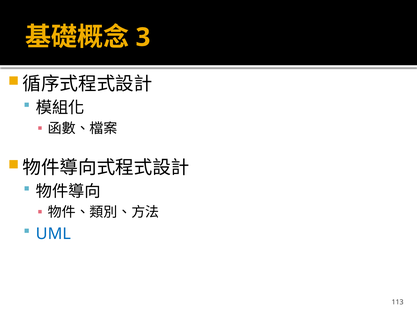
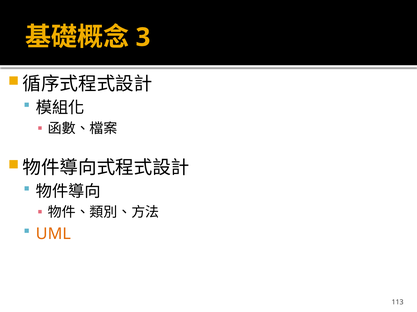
UML colour: blue -> orange (53, 234)
